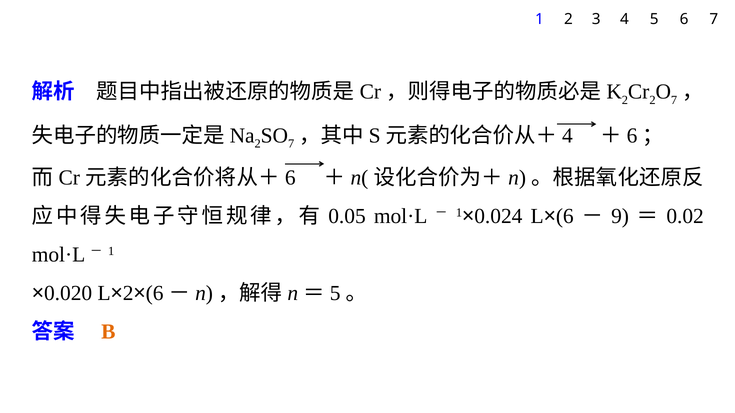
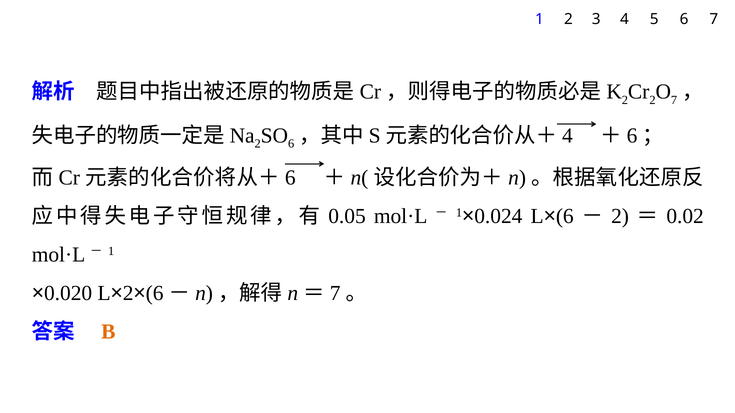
7: 7 -> 6 (291, 144)
9: 9 -> 2 (620, 217)
5: 5 -> 7 (335, 294)
